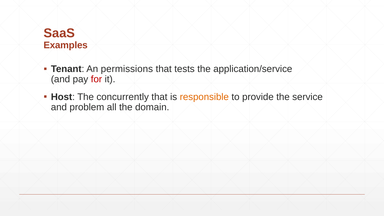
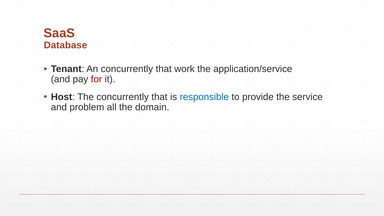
Examples: Examples -> Database (65, 45)
An permissions: permissions -> concurrently (127, 69)
tests: tests -> work (185, 69)
responsible colour: orange -> blue (204, 97)
